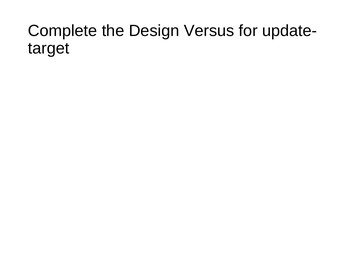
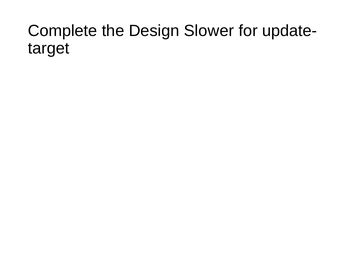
Versus: Versus -> Slower (209, 31)
